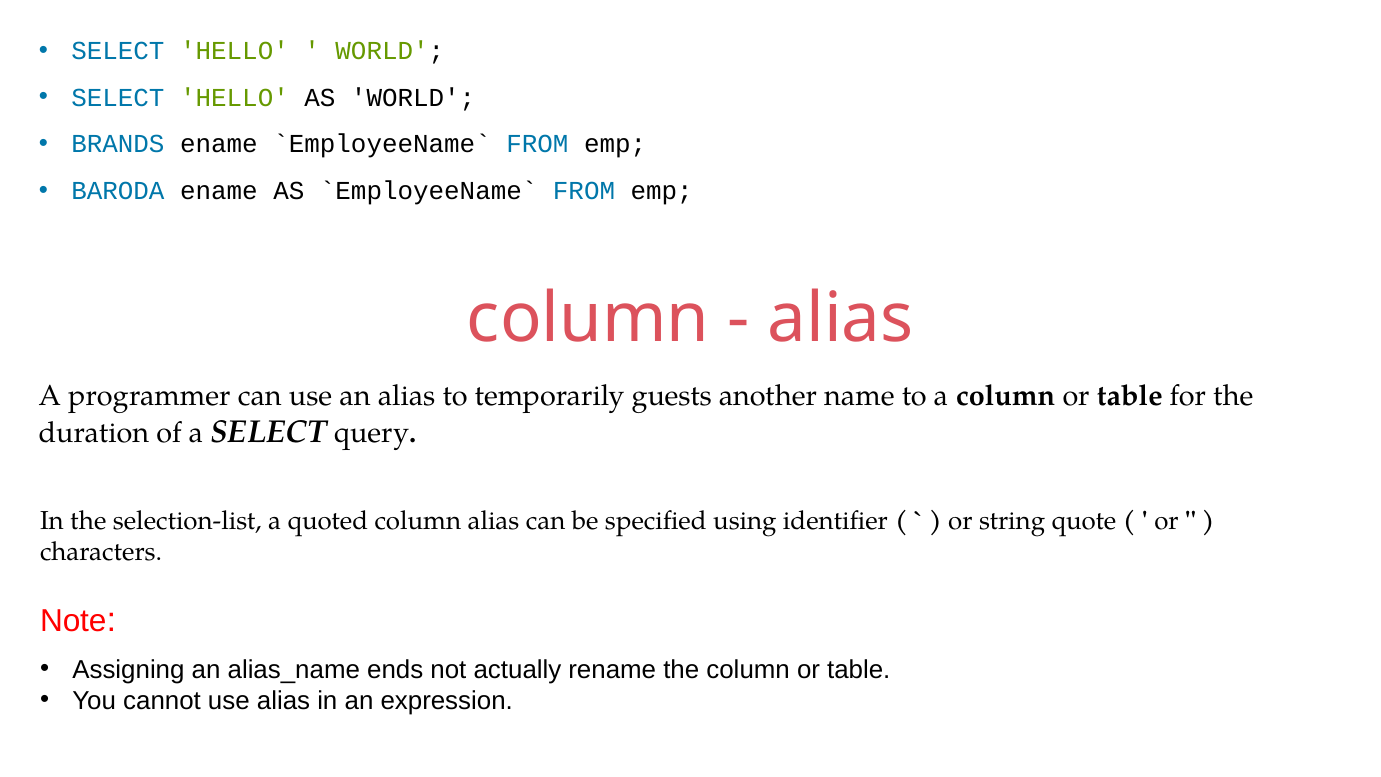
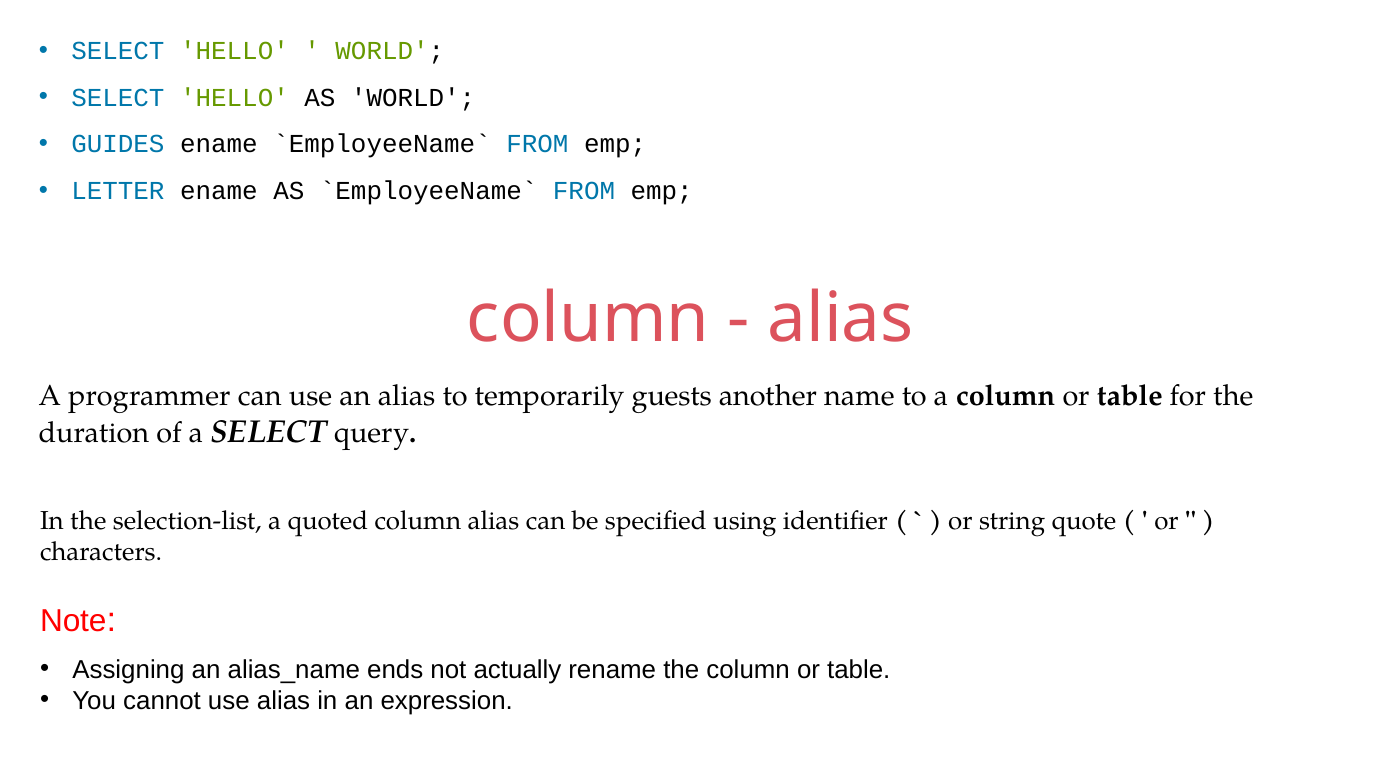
BRANDS: BRANDS -> GUIDES (118, 144)
BARODA: BARODA -> LETTER (118, 191)
